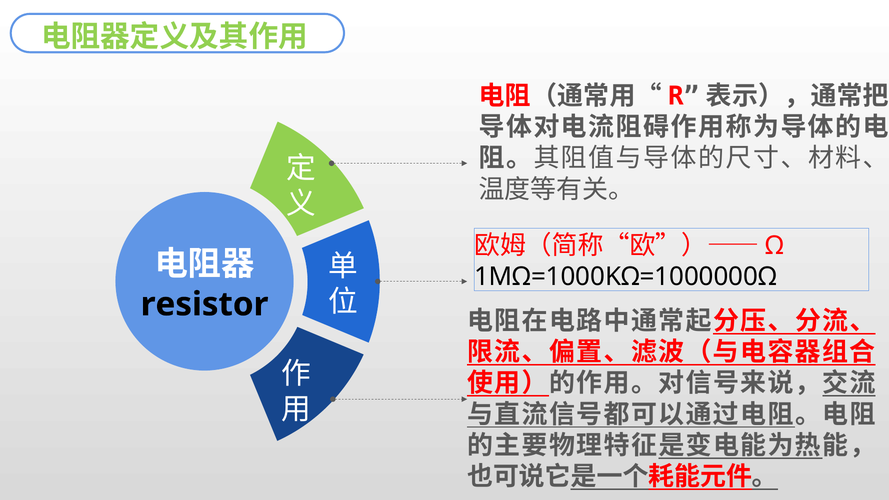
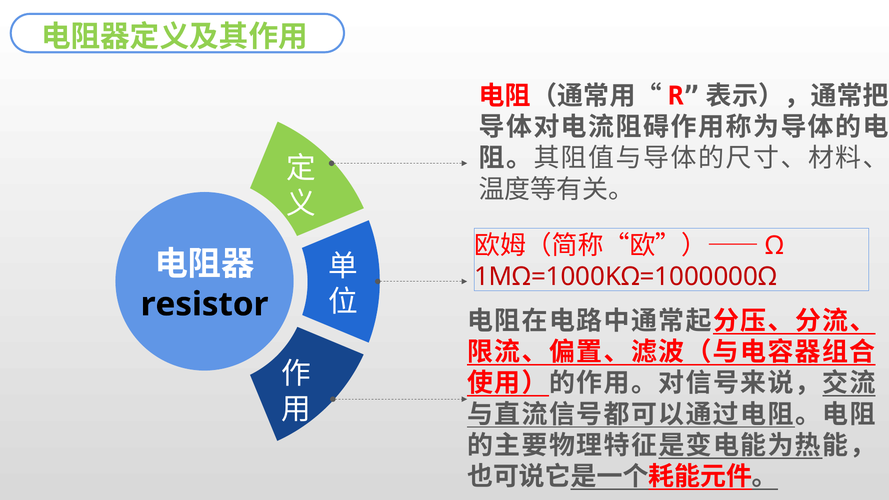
1MΩ=1000KΩ=1000000Ω colour: black -> red (625, 277)
